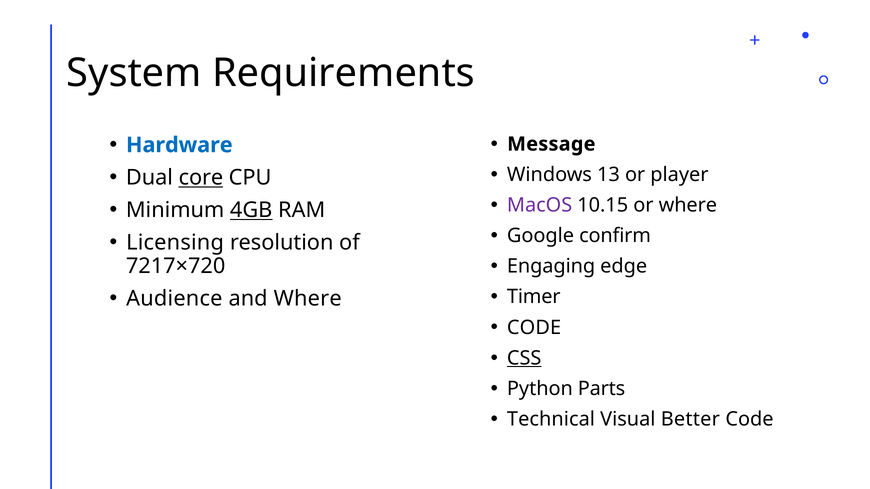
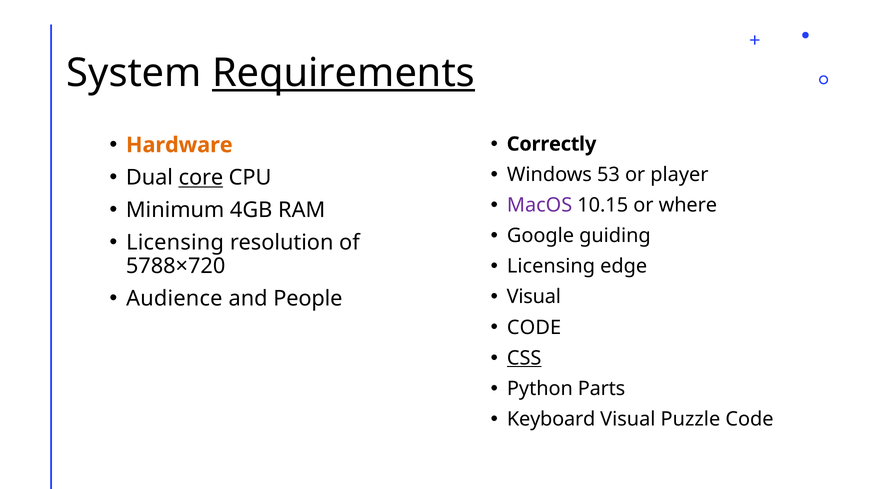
Requirements underline: none -> present (344, 73)
Message: Message -> Correctly (552, 144)
Hardware colour: blue -> orange (179, 145)
13: 13 -> 53 (608, 175)
4GB underline: present -> none (251, 210)
confirm: confirm -> guiding (615, 236)
Engaging: Engaging -> Licensing (551, 267)
7217×720: 7217×720 -> 5788×720 (176, 266)
Timer: Timer -> Visual (534, 297)
and Where: Where -> People (308, 299)
Technical: Technical -> Keyboard (551, 420)
Better: Better -> Puzzle (690, 420)
